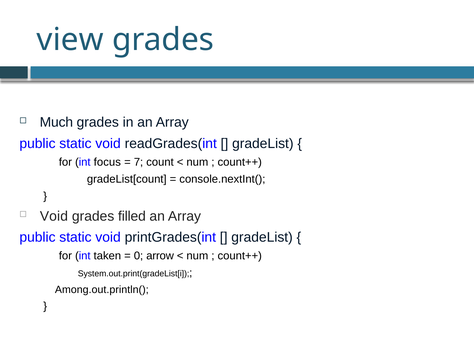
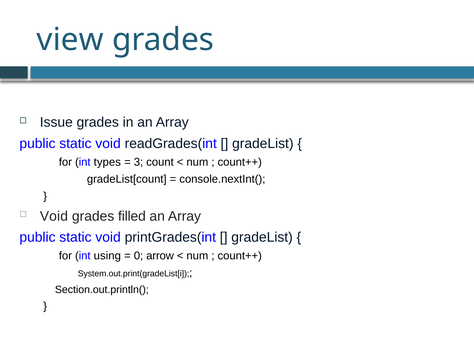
Much: Much -> Issue (56, 122)
focus: focus -> types (107, 162)
7: 7 -> 3 (138, 162)
taken: taken -> using (107, 255)
Among.out.println(: Among.out.println( -> Section.out.println( (102, 289)
